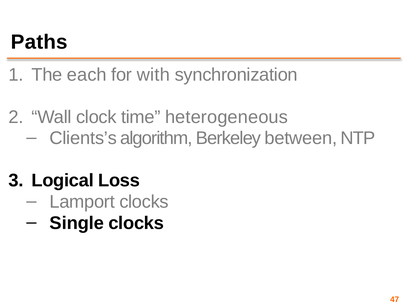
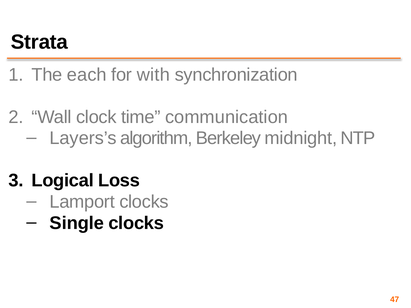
Paths: Paths -> Strata (39, 42)
heterogeneous: heterogeneous -> communication (227, 117)
Clients’s: Clients’s -> Layers’s (83, 138)
between: between -> midnight (301, 138)
